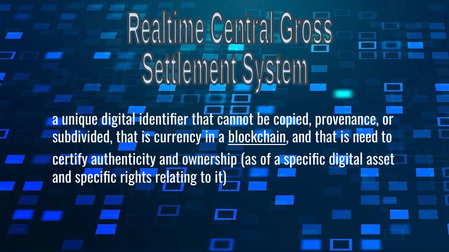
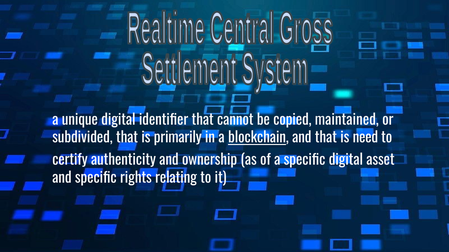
provenance: provenance -> maintained (347, 120)
currency: currency -> primarily (178, 138)
